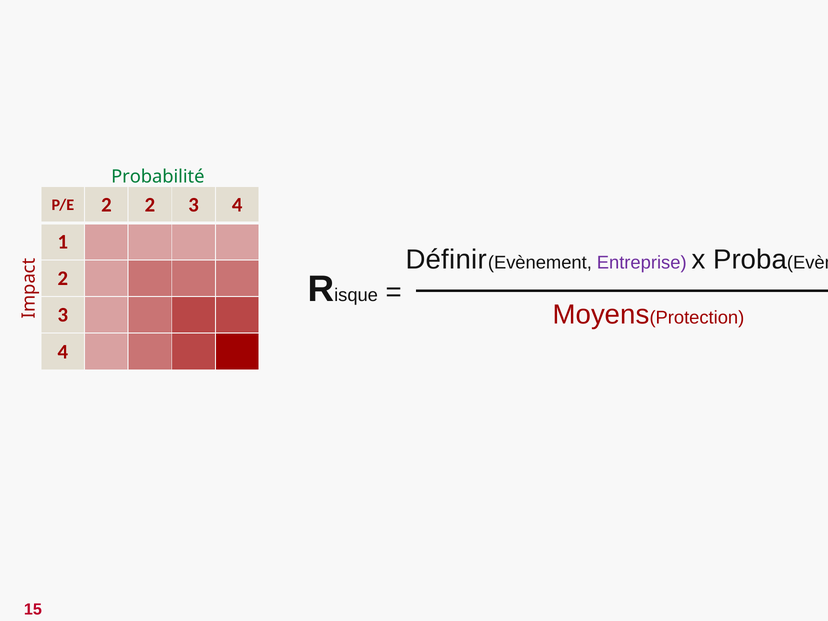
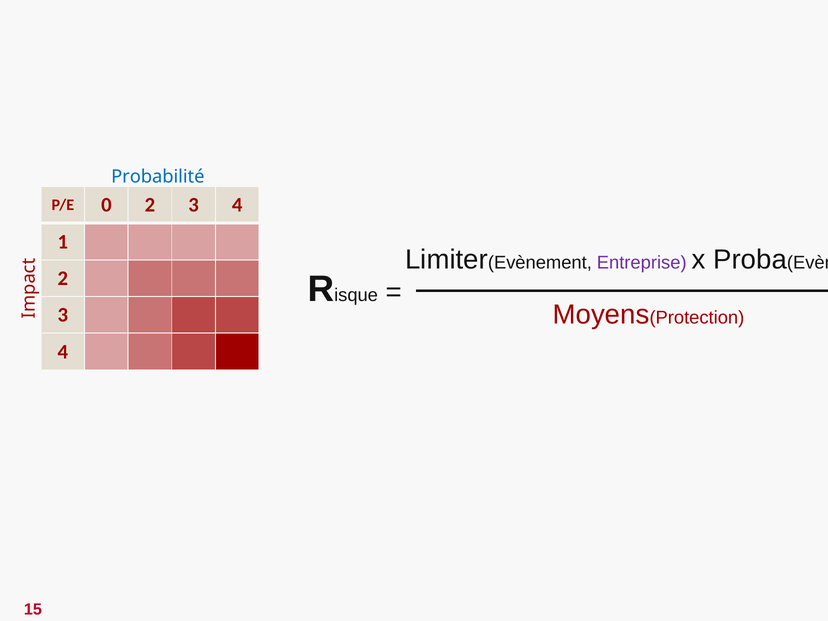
Probabilité colour: green -> blue (158, 176)
P/E 2: 2 -> 0 (106, 205)
Définir: Définir -> Limiter (446, 260)
